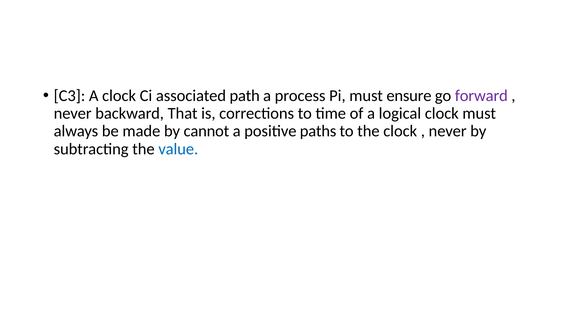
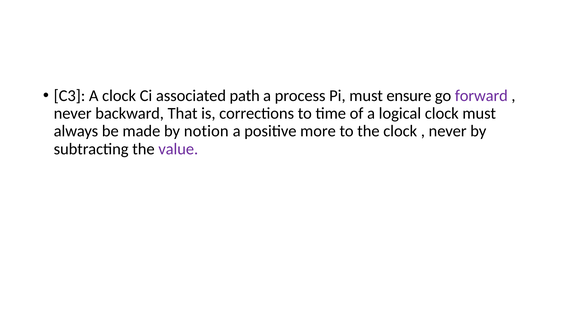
cannot: cannot -> notion (206, 131)
paths: paths -> more (318, 131)
value colour: blue -> purple (178, 149)
